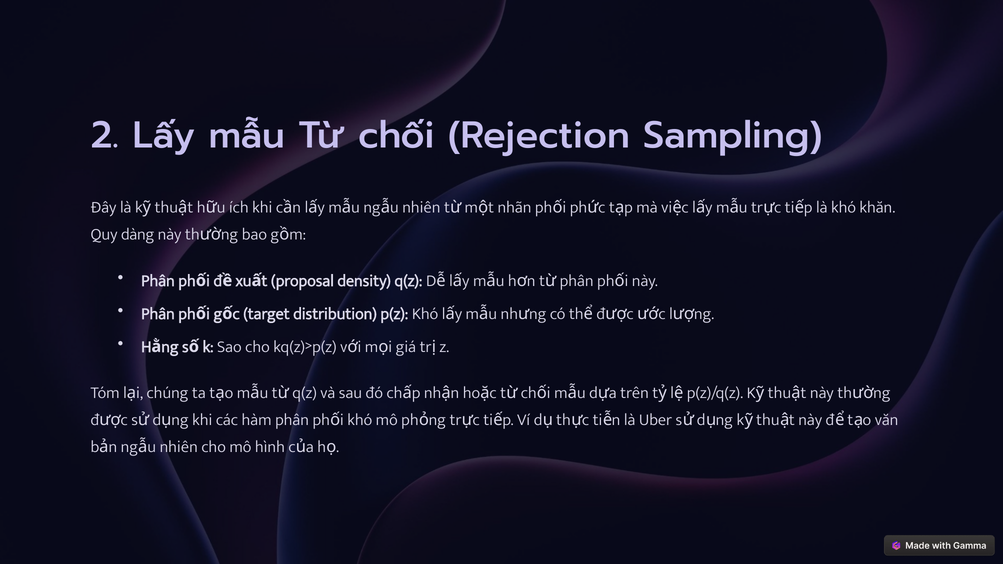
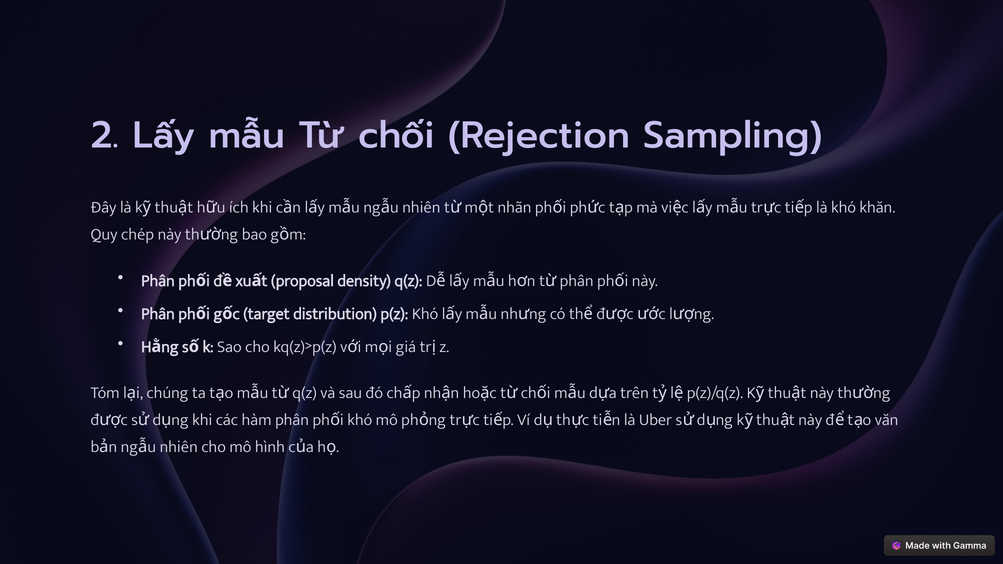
dàng: dàng -> chép (138, 234)
